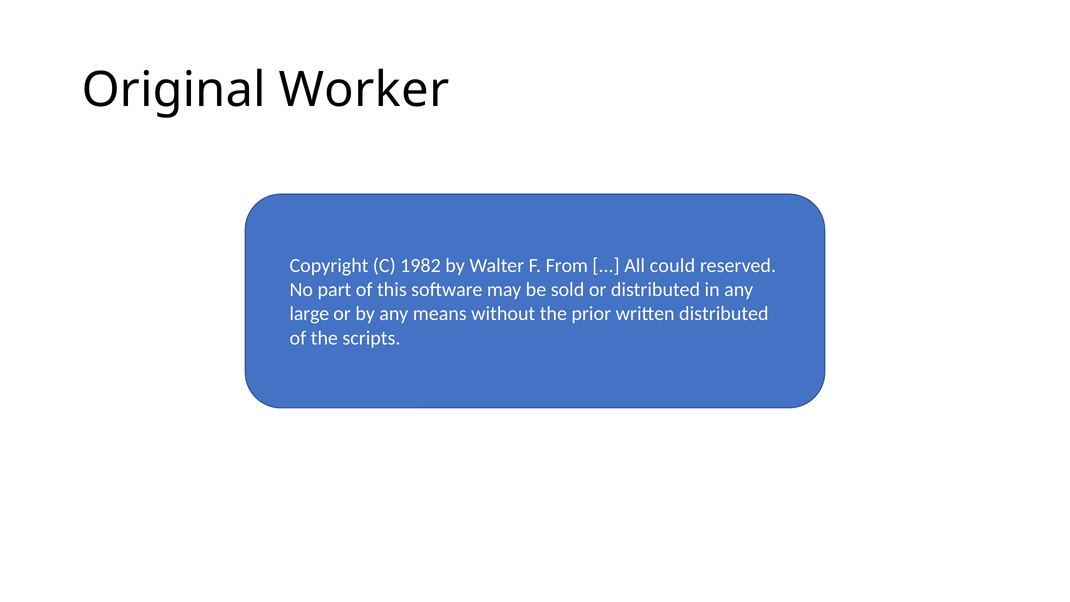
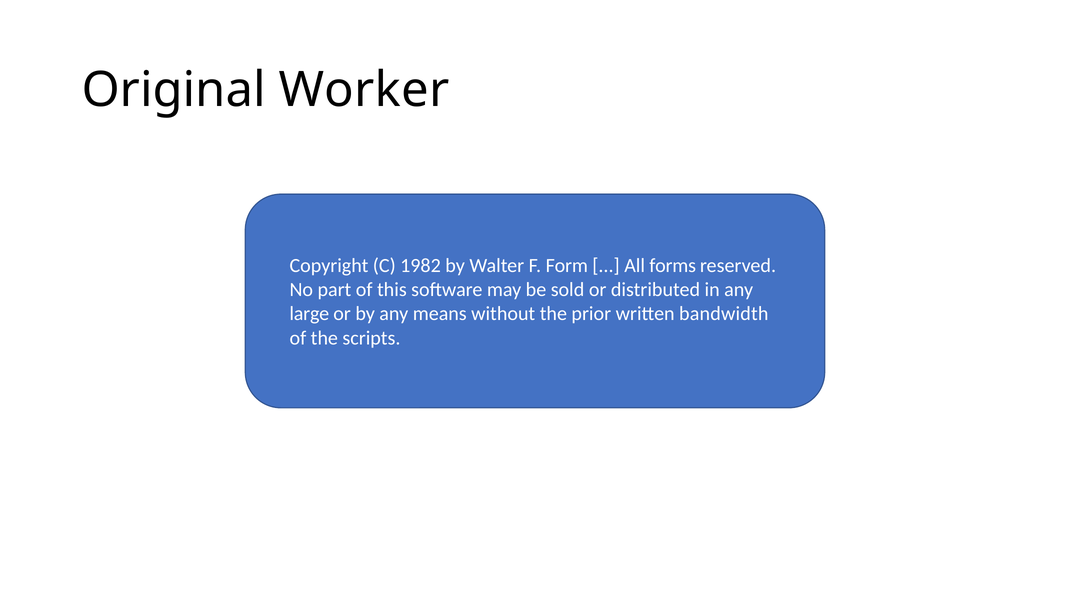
From: From -> Form (567, 266)
could: could -> forms (673, 266)
written distributed: distributed -> bandwidth (724, 314)
